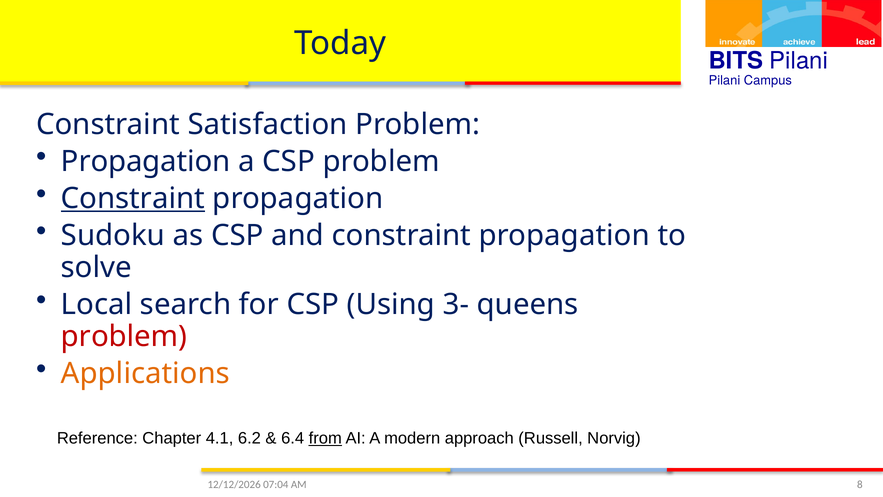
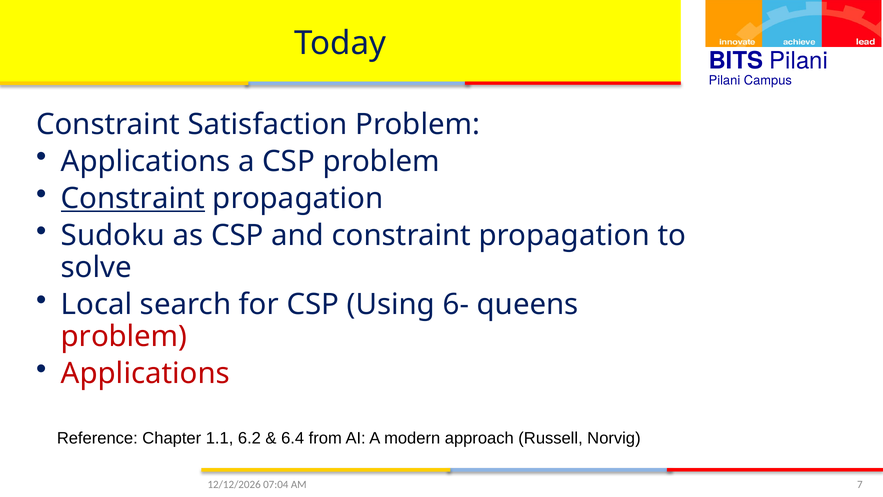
Propagation: Propagation -> Applications (146, 161)
3-: 3- -> 6- (456, 304)
Applications colour: orange -> red (145, 373)
4.1: 4.1 -> 1.1 (220, 438)
from underline: present -> none (325, 438)
8: 8 -> 7 (860, 484)
